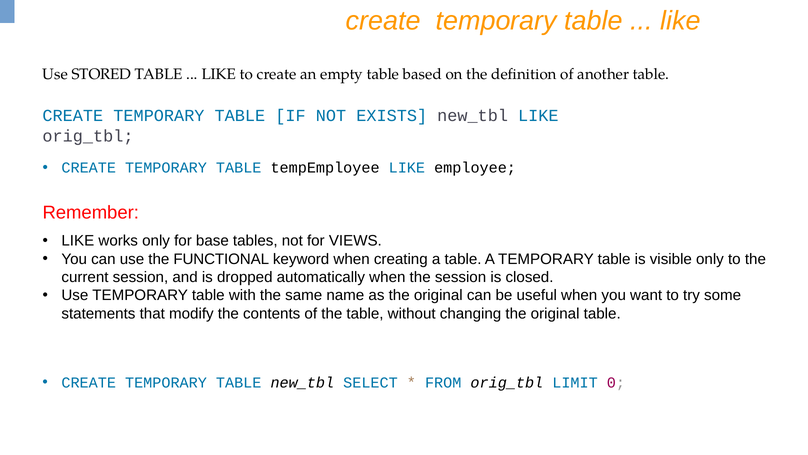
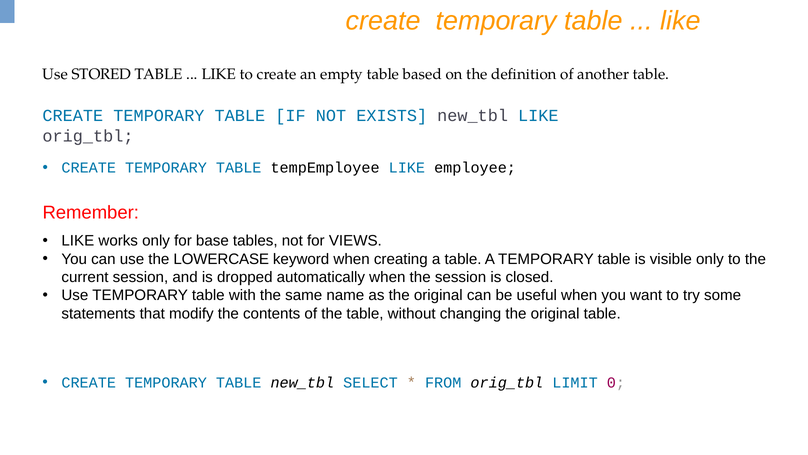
FUNCTIONAL: FUNCTIONAL -> LOWERCASE (221, 259)
